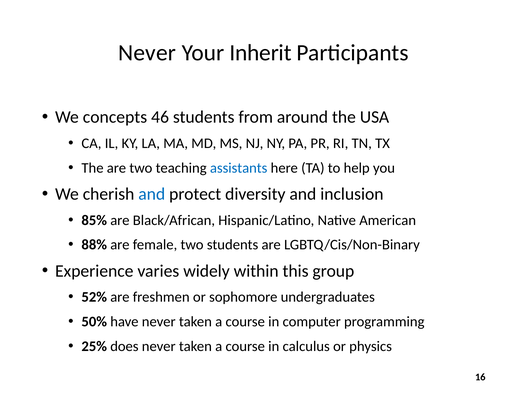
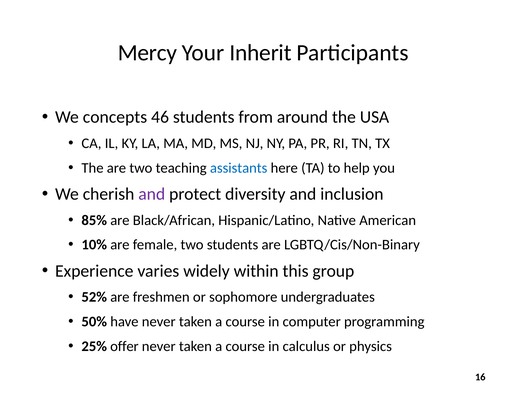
Never: Never -> Mercy (147, 53)
and colour: blue -> purple (152, 194)
88%: 88% -> 10% (94, 245)
does: does -> offer (124, 346)
